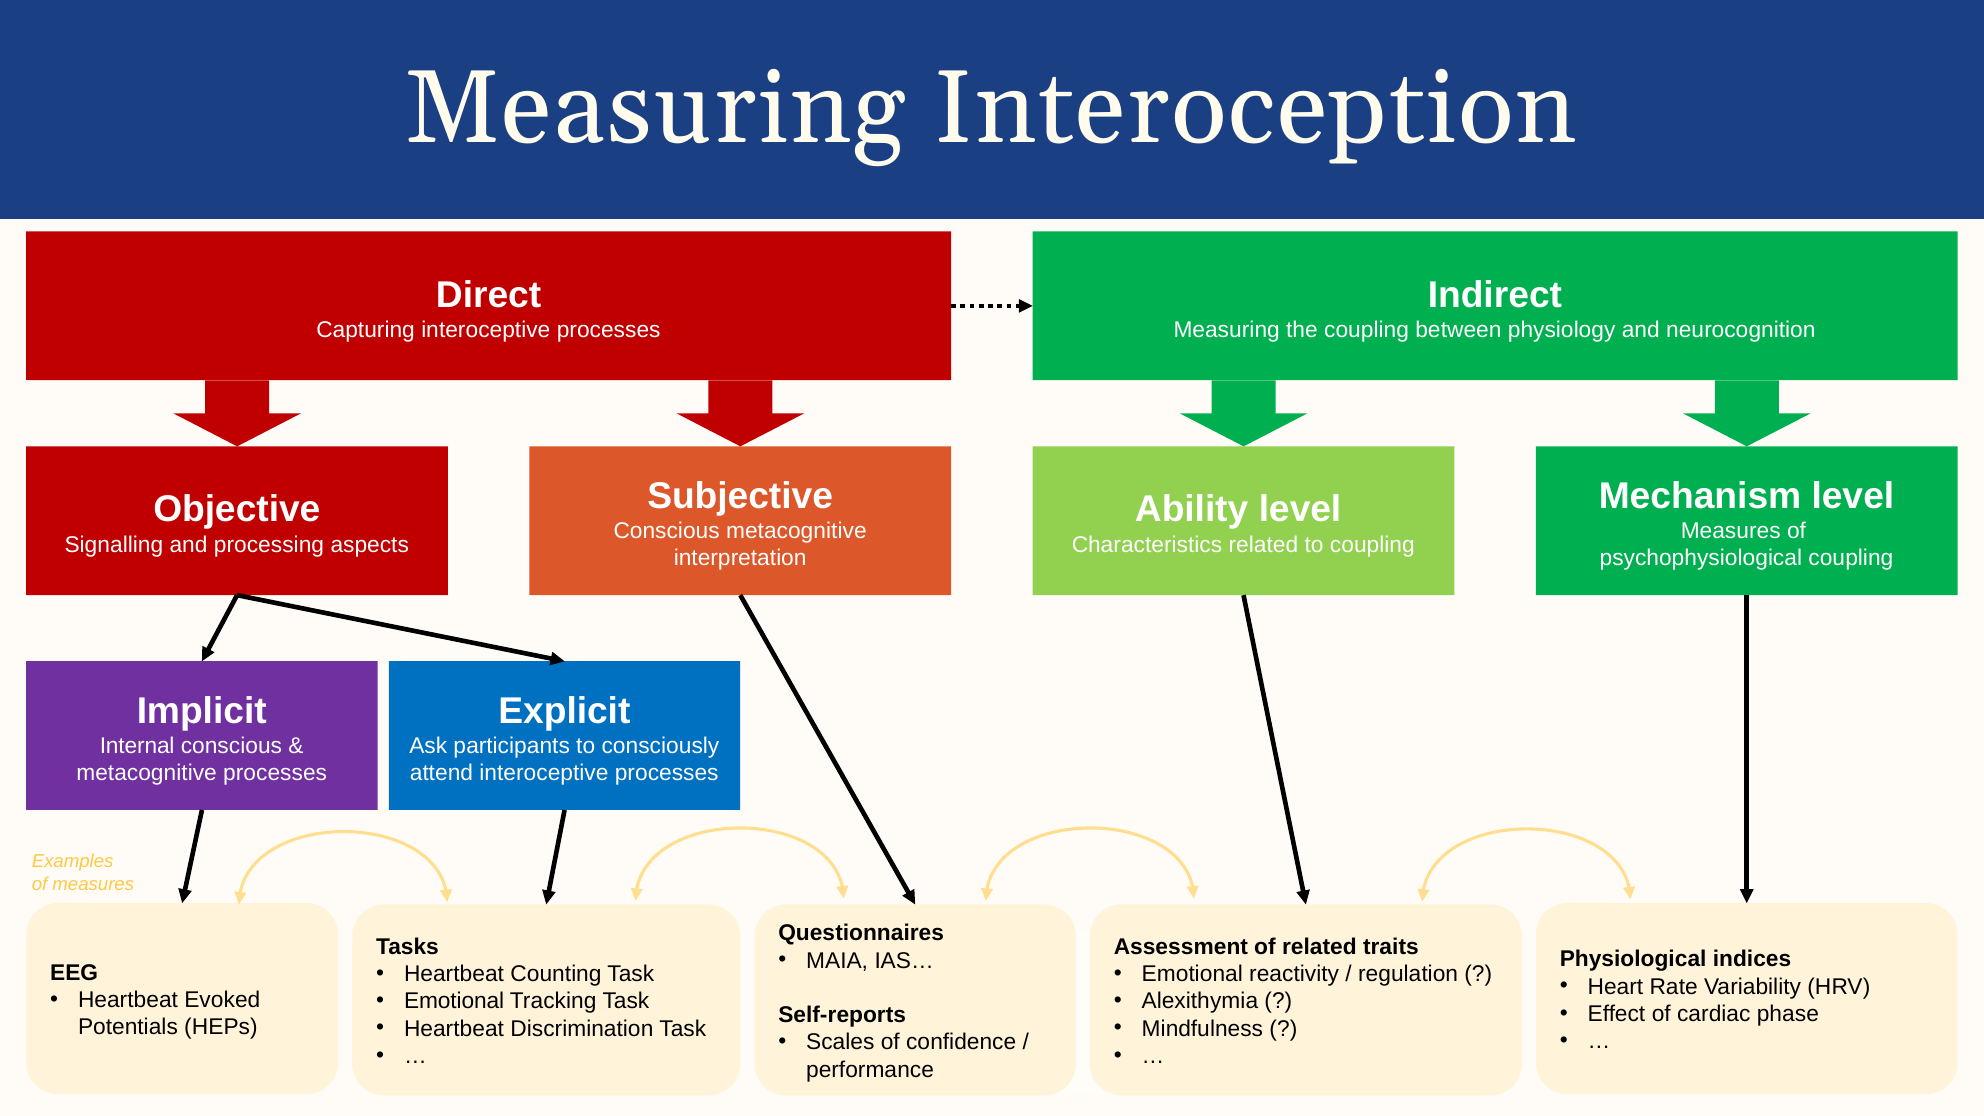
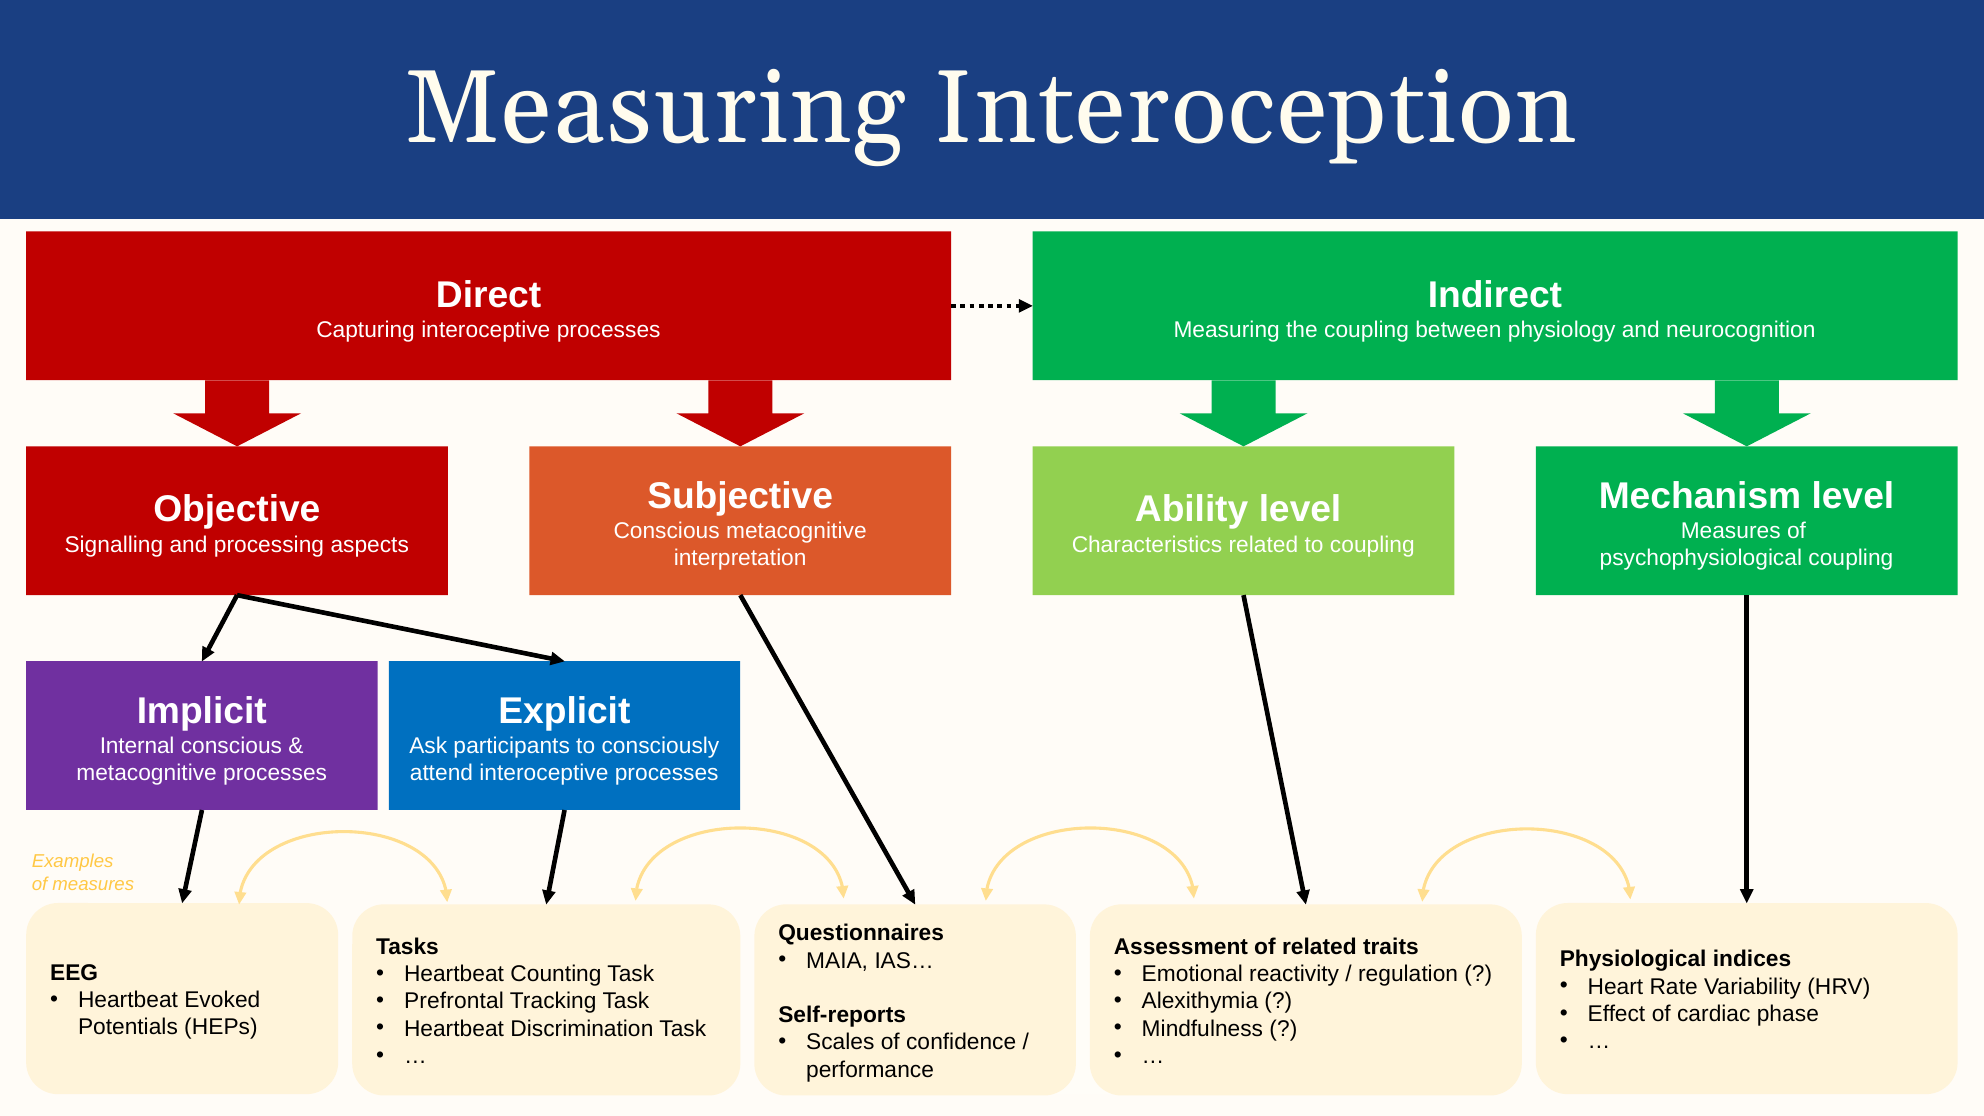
Emotional: Emotional -> Prefrontal (454, 1001)
